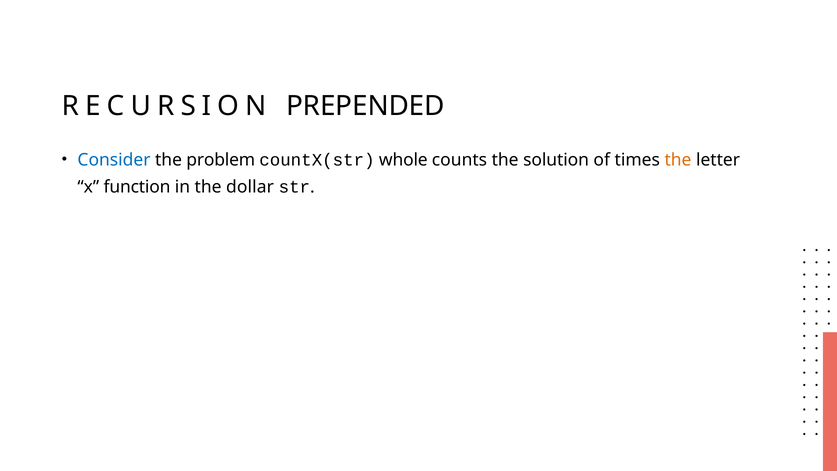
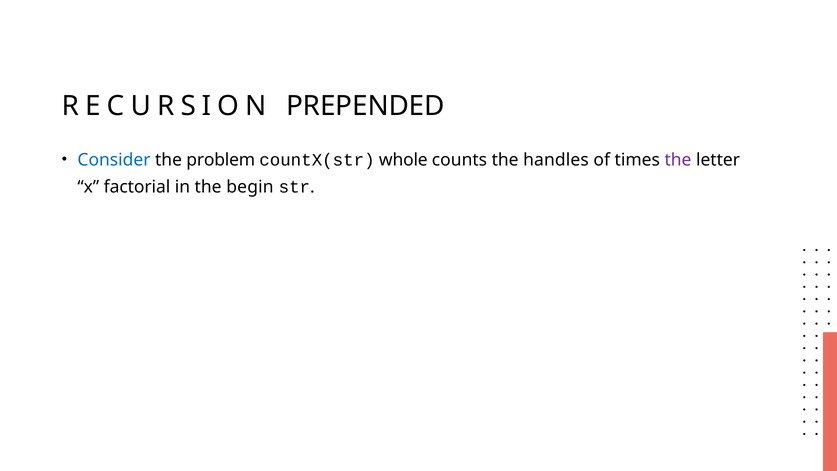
solution: solution -> handles (556, 160)
the colour: orange -> purple (678, 160)
function: function -> factorial (137, 187)
dollar: dollar -> begin (250, 187)
